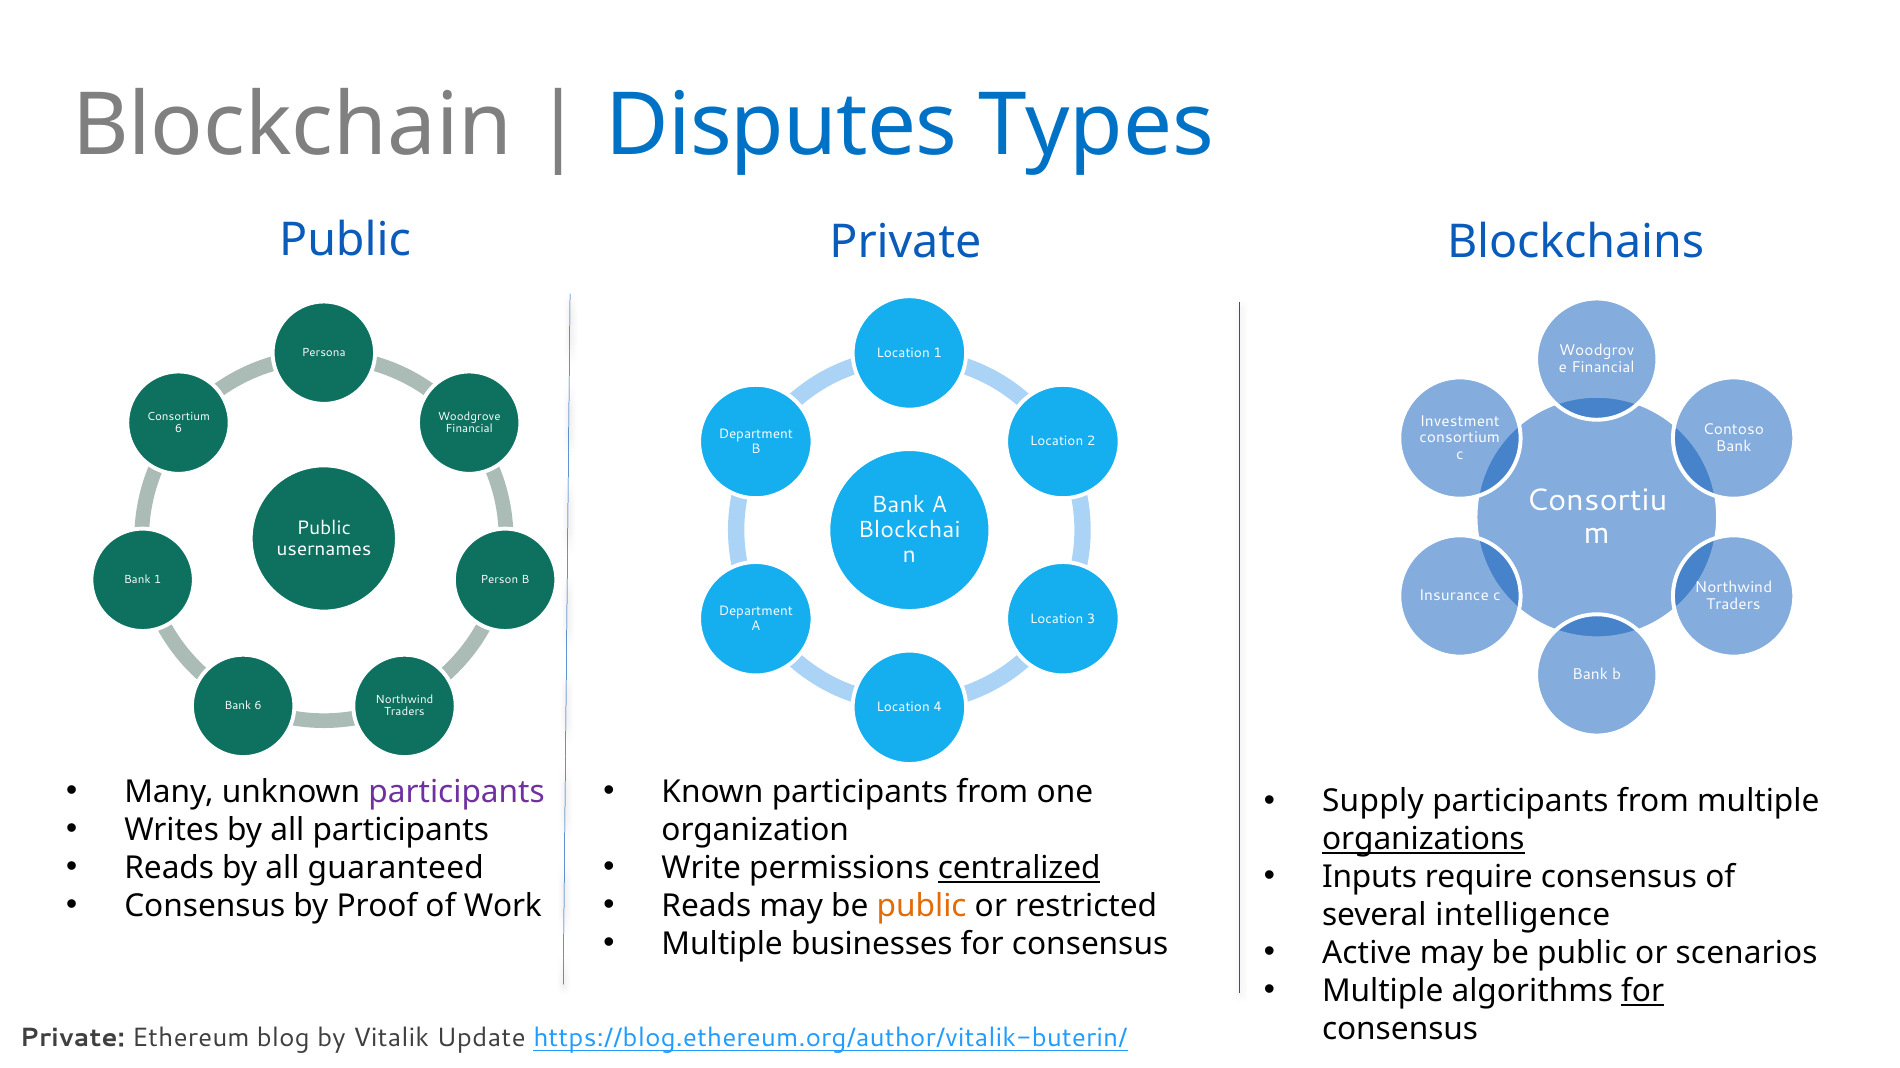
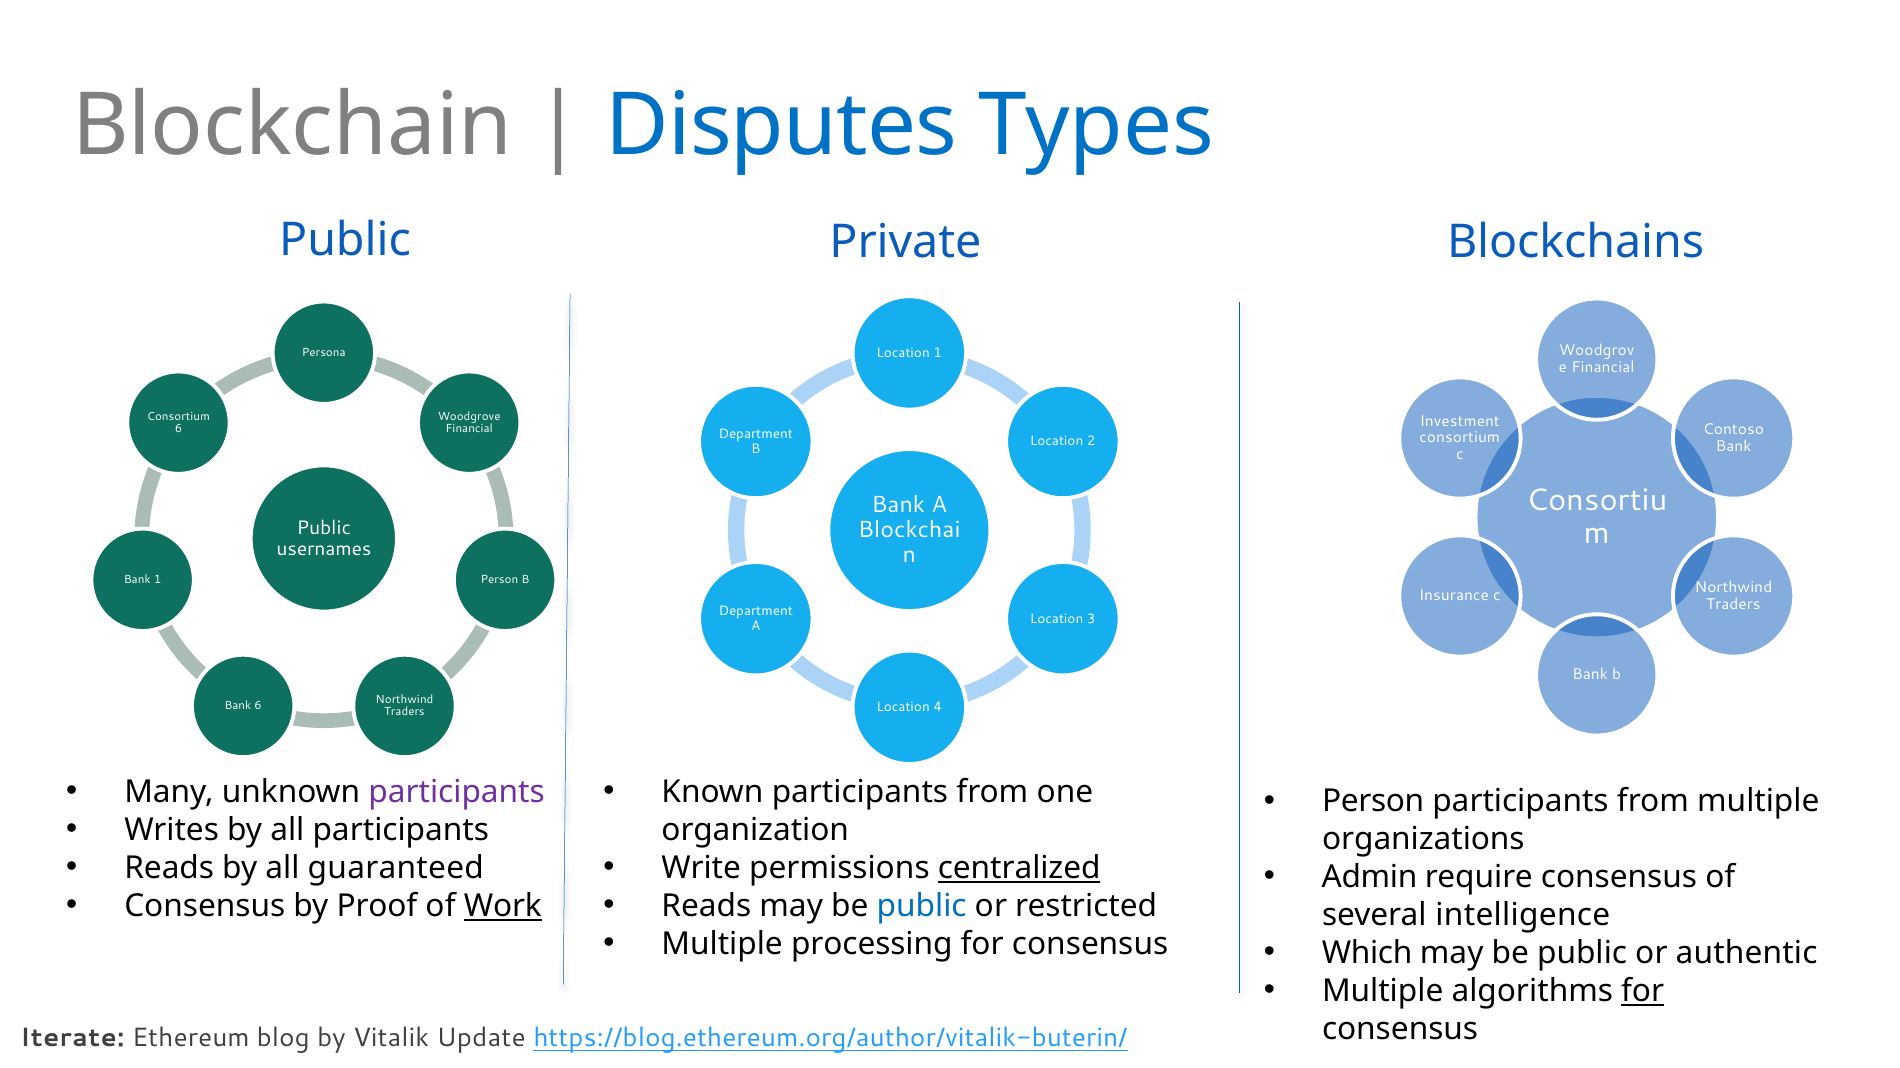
Supply: Supply -> Person (1373, 802)
organizations underline: present -> none (1423, 840)
Inputs: Inputs -> Admin (1370, 878)
Work underline: none -> present (503, 906)
public colour: orange -> blue (922, 906)
businesses: businesses -> processing (872, 944)
Active: Active -> Which (1367, 954)
scenarios: scenarios -> authentic (1747, 954)
Private: Private -> Iterate (72, 1038)
